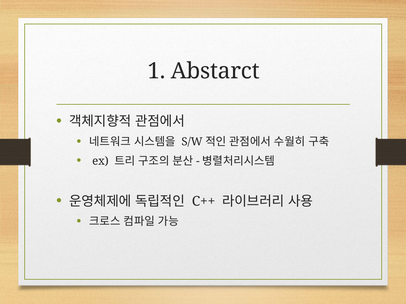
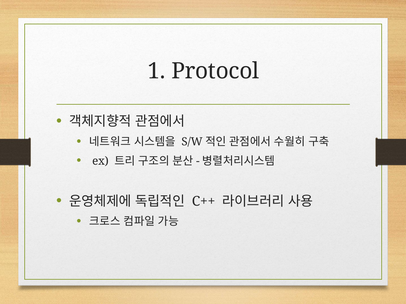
Abstarct: Abstarct -> Protocol (215, 71)
